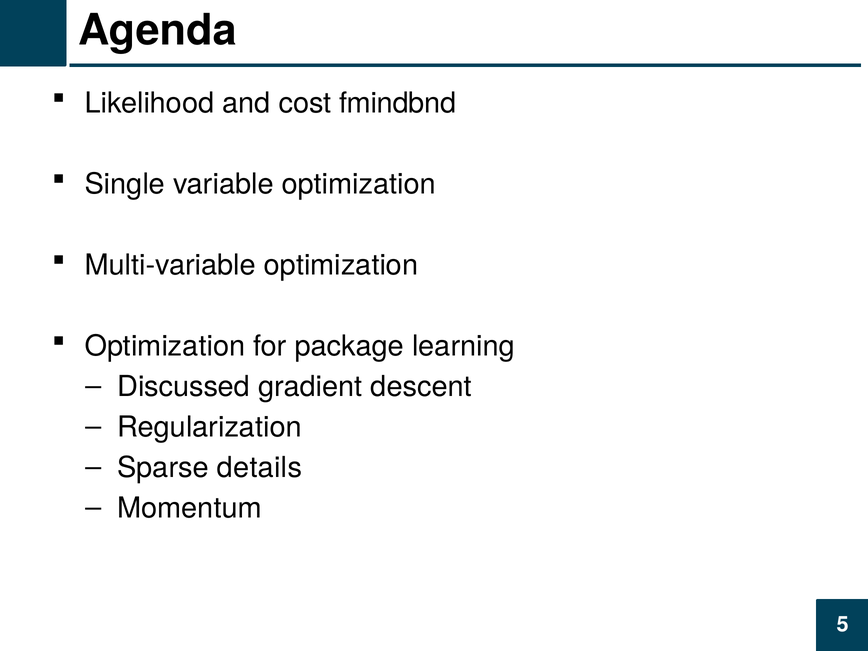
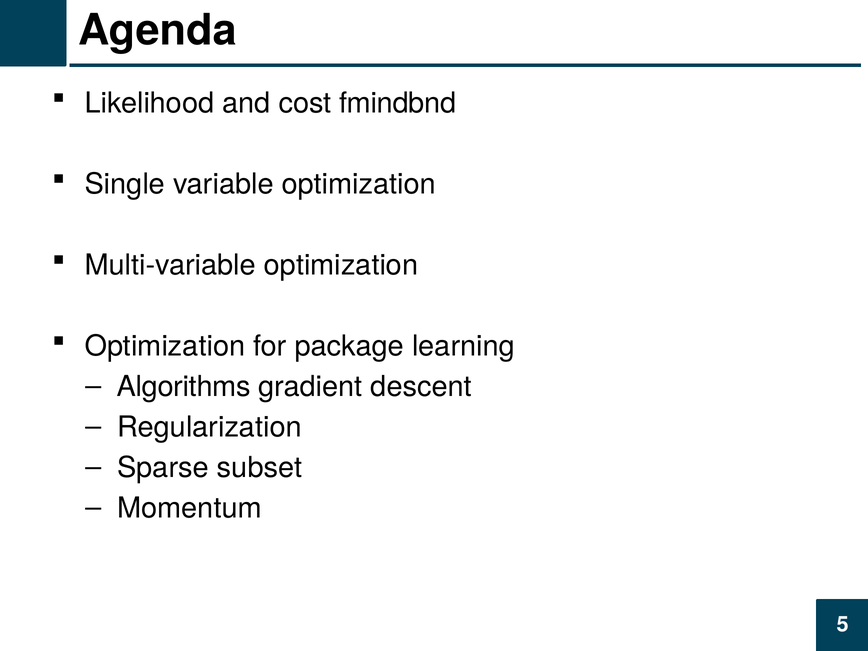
Discussed: Discussed -> Algorithms (184, 387)
details: details -> subset (260, 468)
